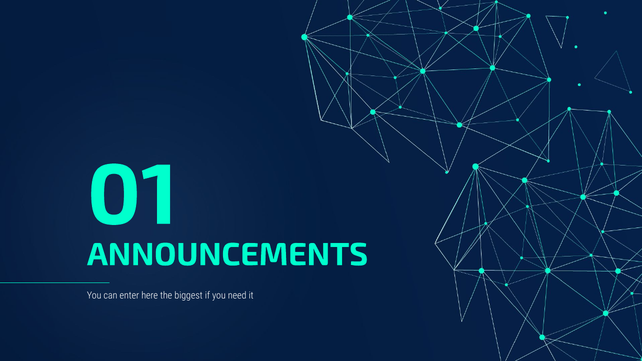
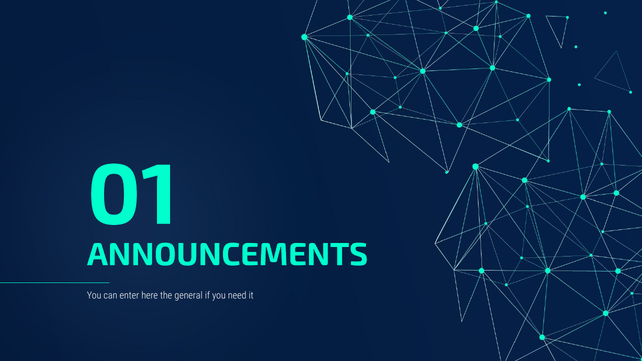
biggest: biggest -> general (189, 296)
